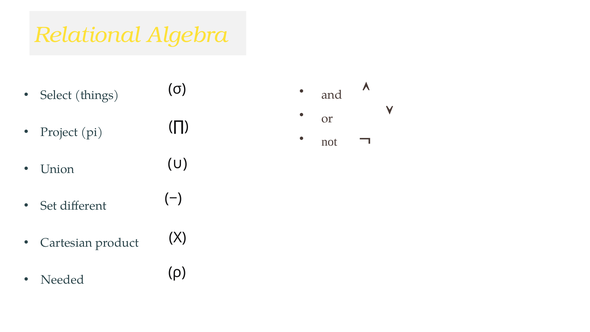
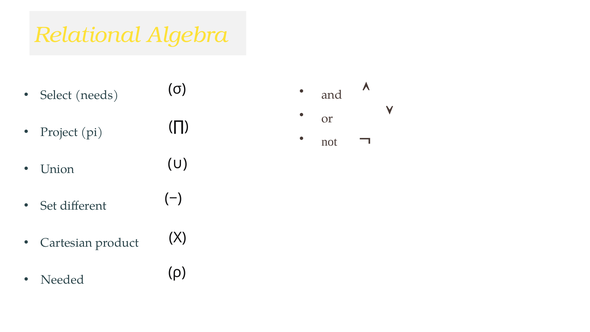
things: things -> needs (97, 95)
